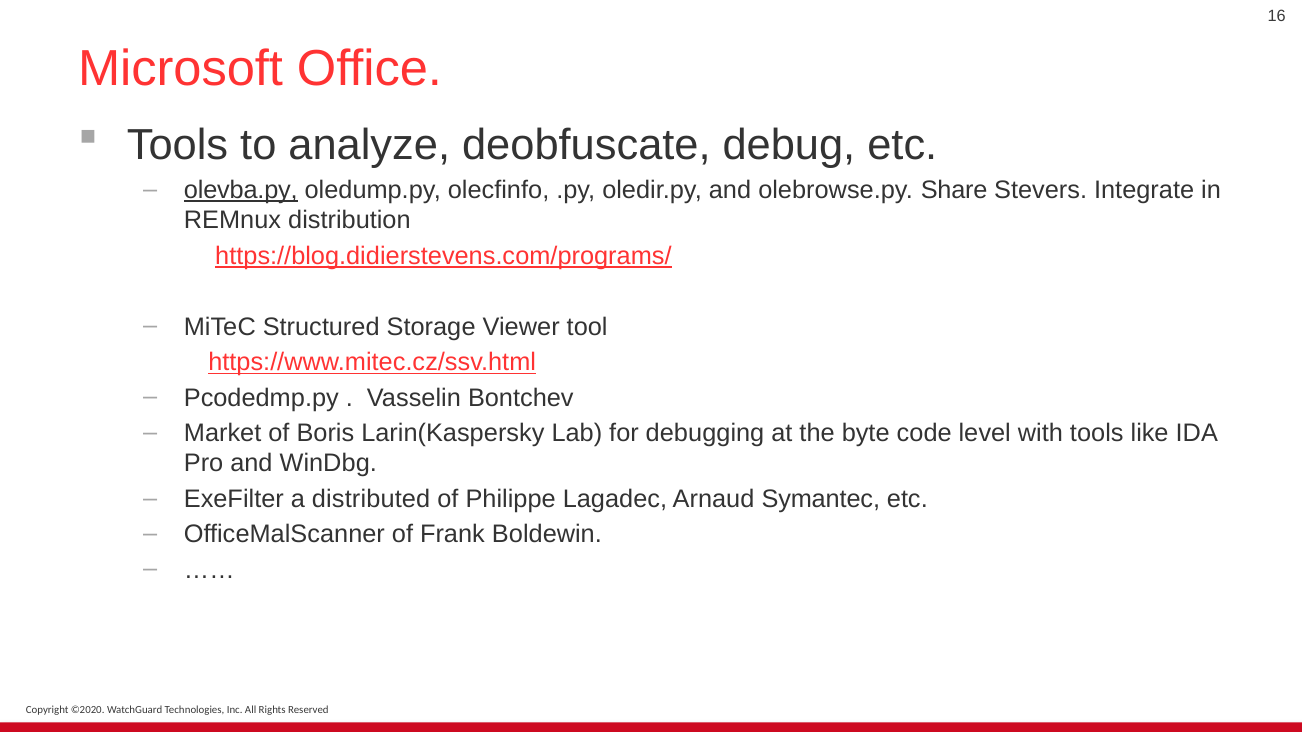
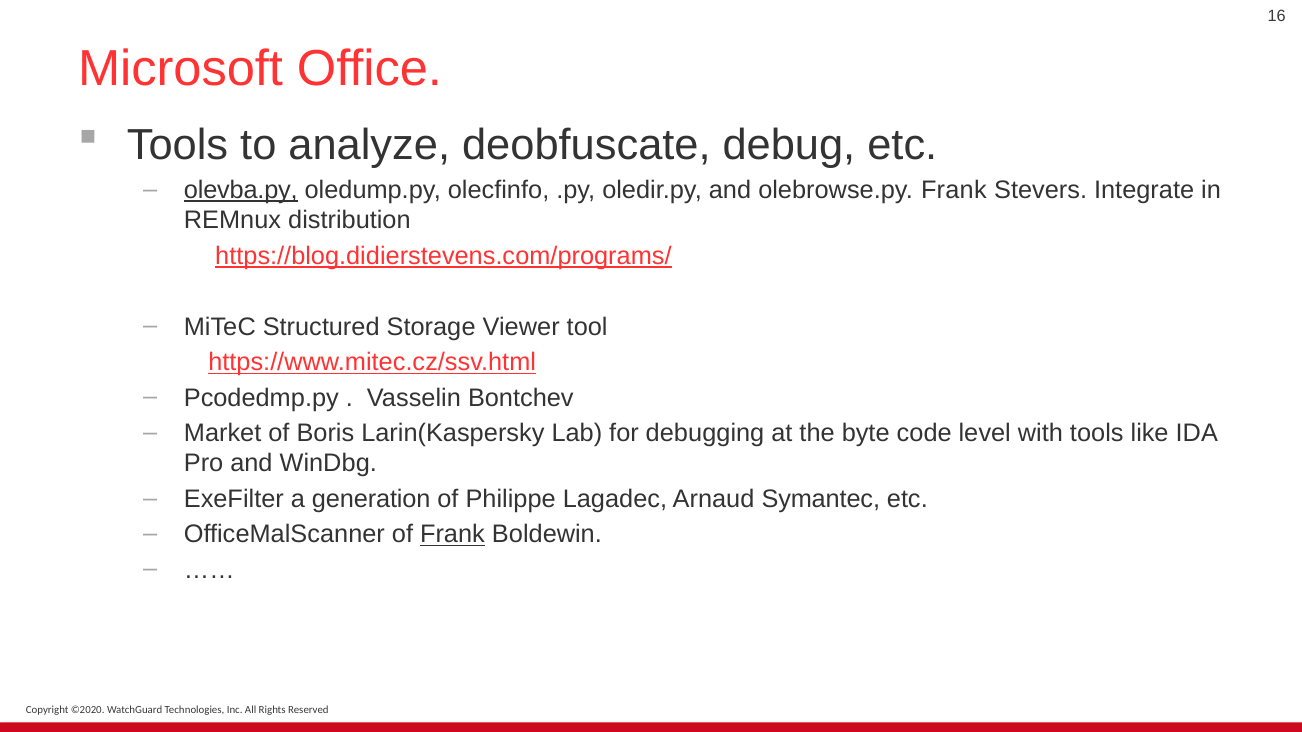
olebrowse.py Share: Share -> Frank (954, 190)
distributed: distributed -> generation (371, 499)
Frank underline: none -> present (452, 535)
